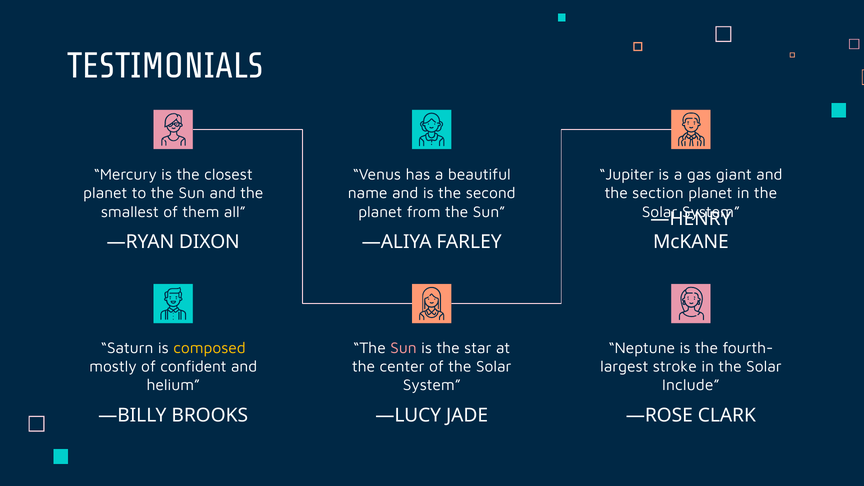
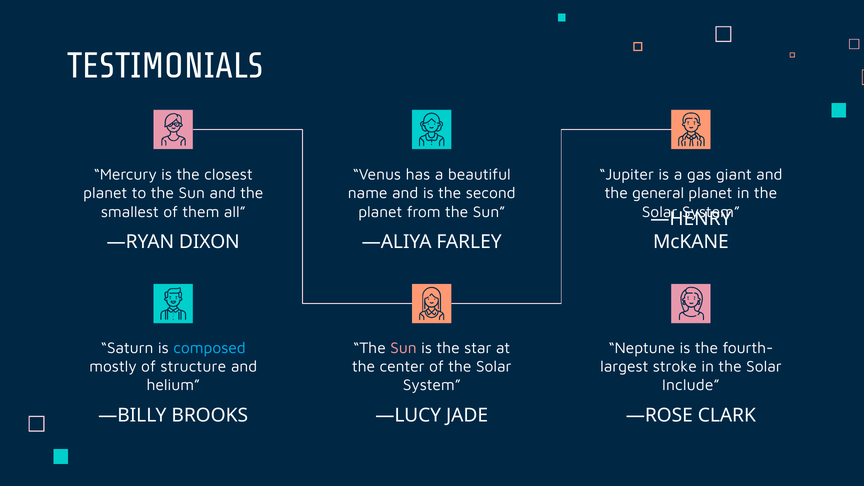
section: section -> general (658, 193)
composed colour: yellow -> light blue (210, 348)
confident: confident -> structure (193, 367)
